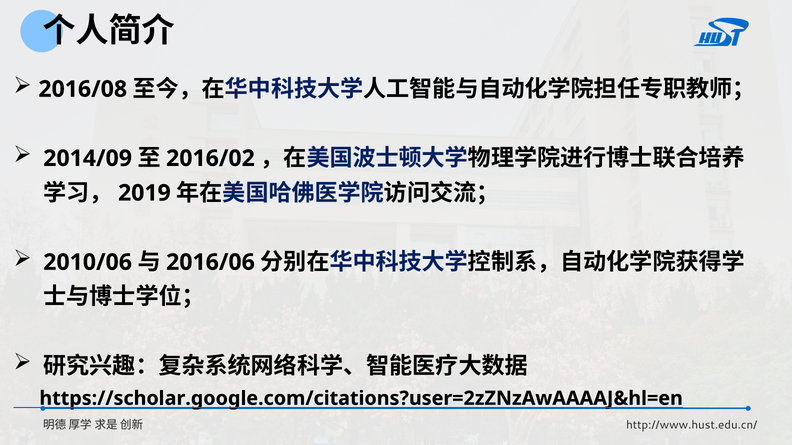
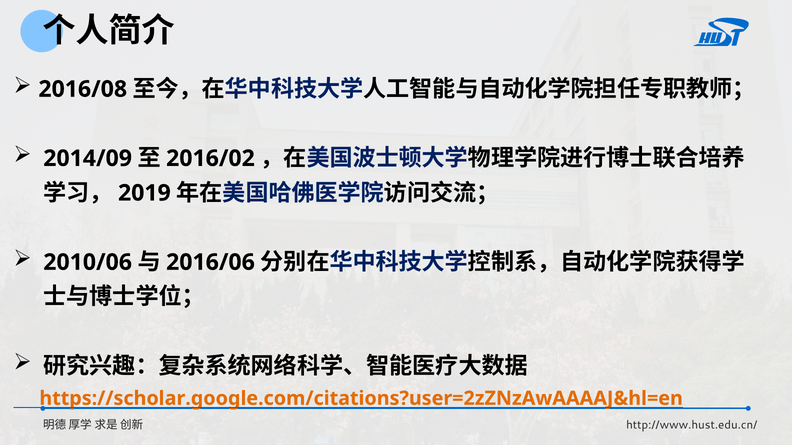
https://scholar.google.com/citations?user=2zZNzAwAAAAJ&hl=en colour: black -> orange (361, 399)
